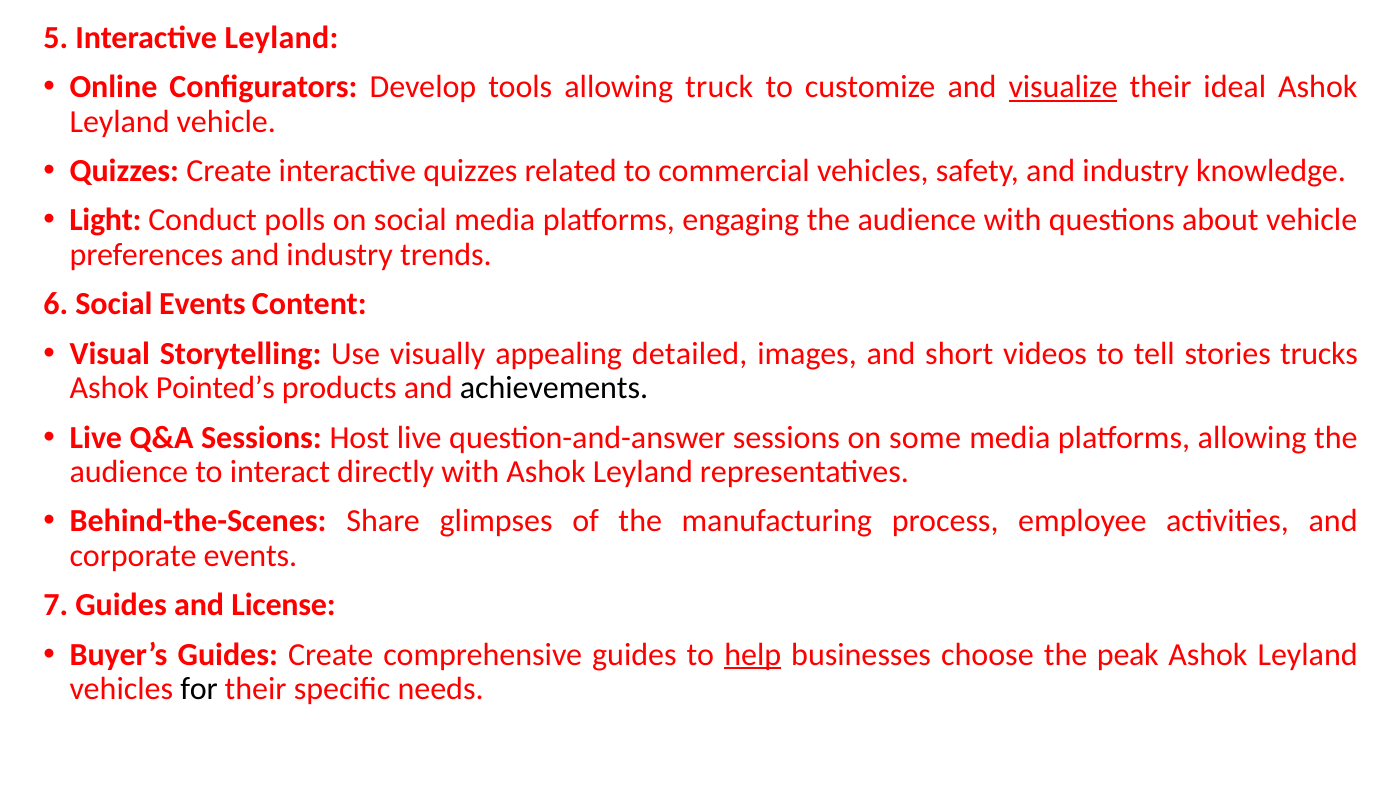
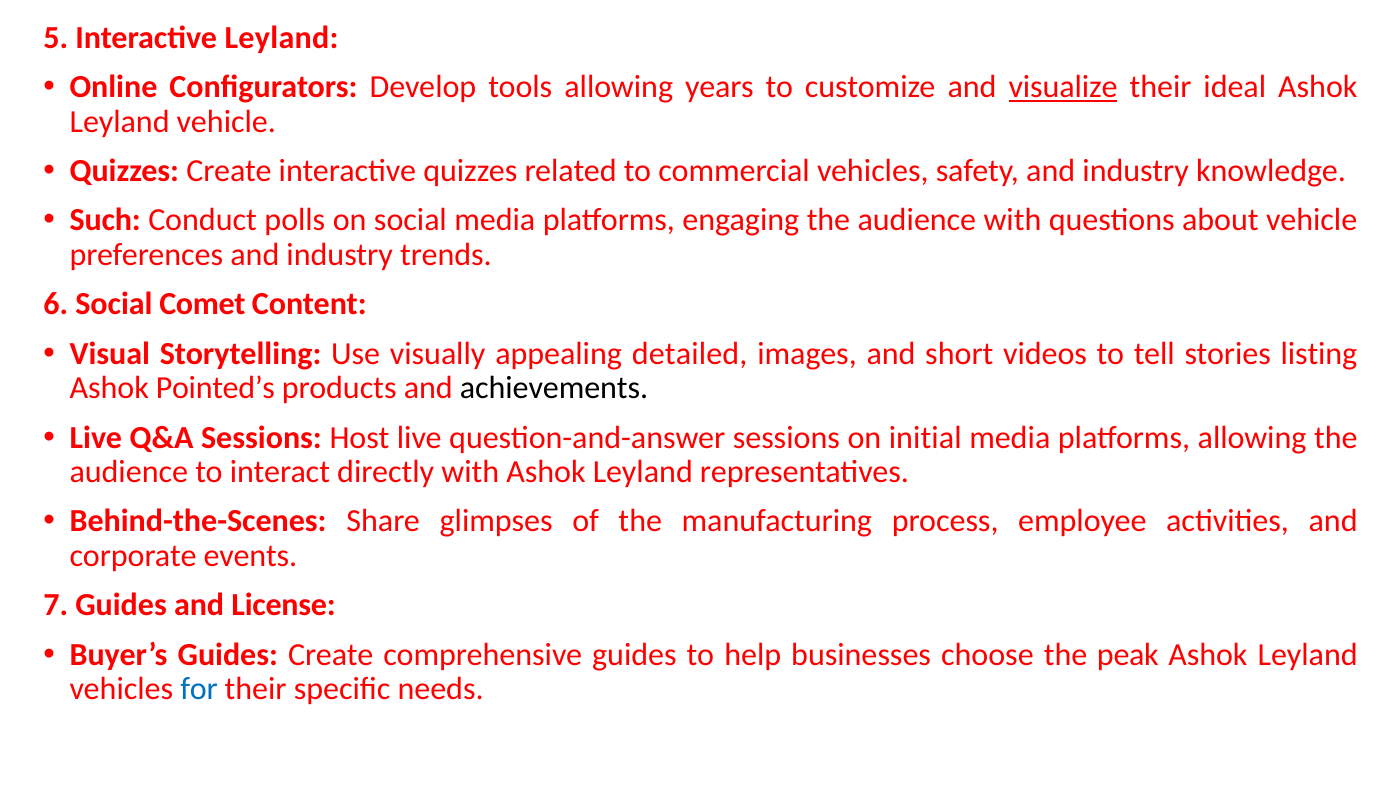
truck: truck -> years (719, 87)
Light: Light -> Such (105, 220)
Social Events: Events -> Comet (202, 304)
trucks: trucks -> listing (1319, 353)
some: some -> initial (925, 437)
help underline: present -> none (753, 654)
for colour: black -> blue (199, 689)
